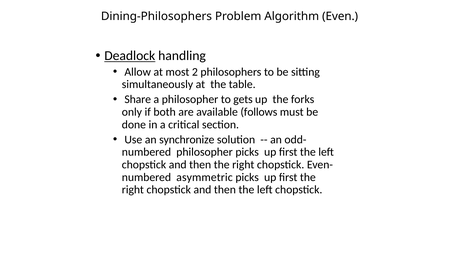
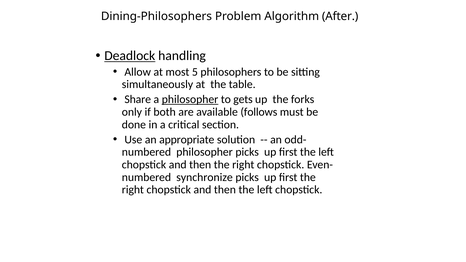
Even: Even -> After (340, 16)
2: 2 -> 5 (195, 72)
philosopher underline: none -> present (190, 99)
synchronize: synchronize -> appropriate (187, 140)
asymmetric: asymmetric -> synchronize (205, 177)
